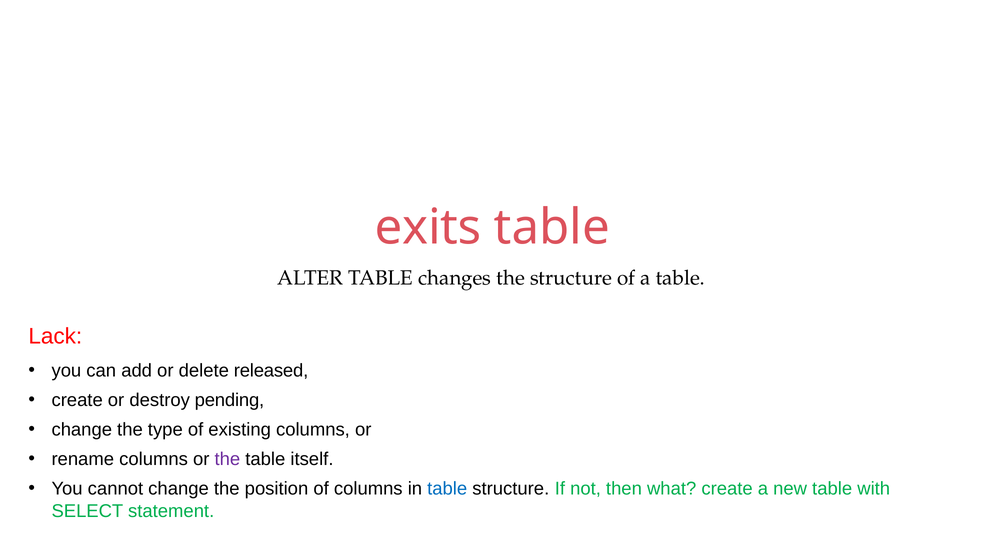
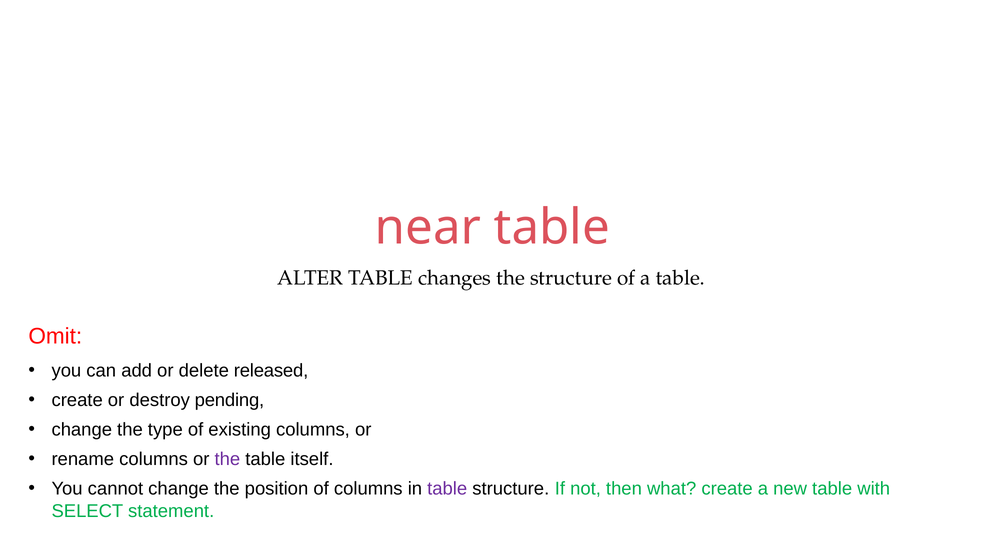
exits: exits -> near (428, 227)
Lack: Lack -> Omit (55, 337)
table colour: blue -> purple (447, 489)
